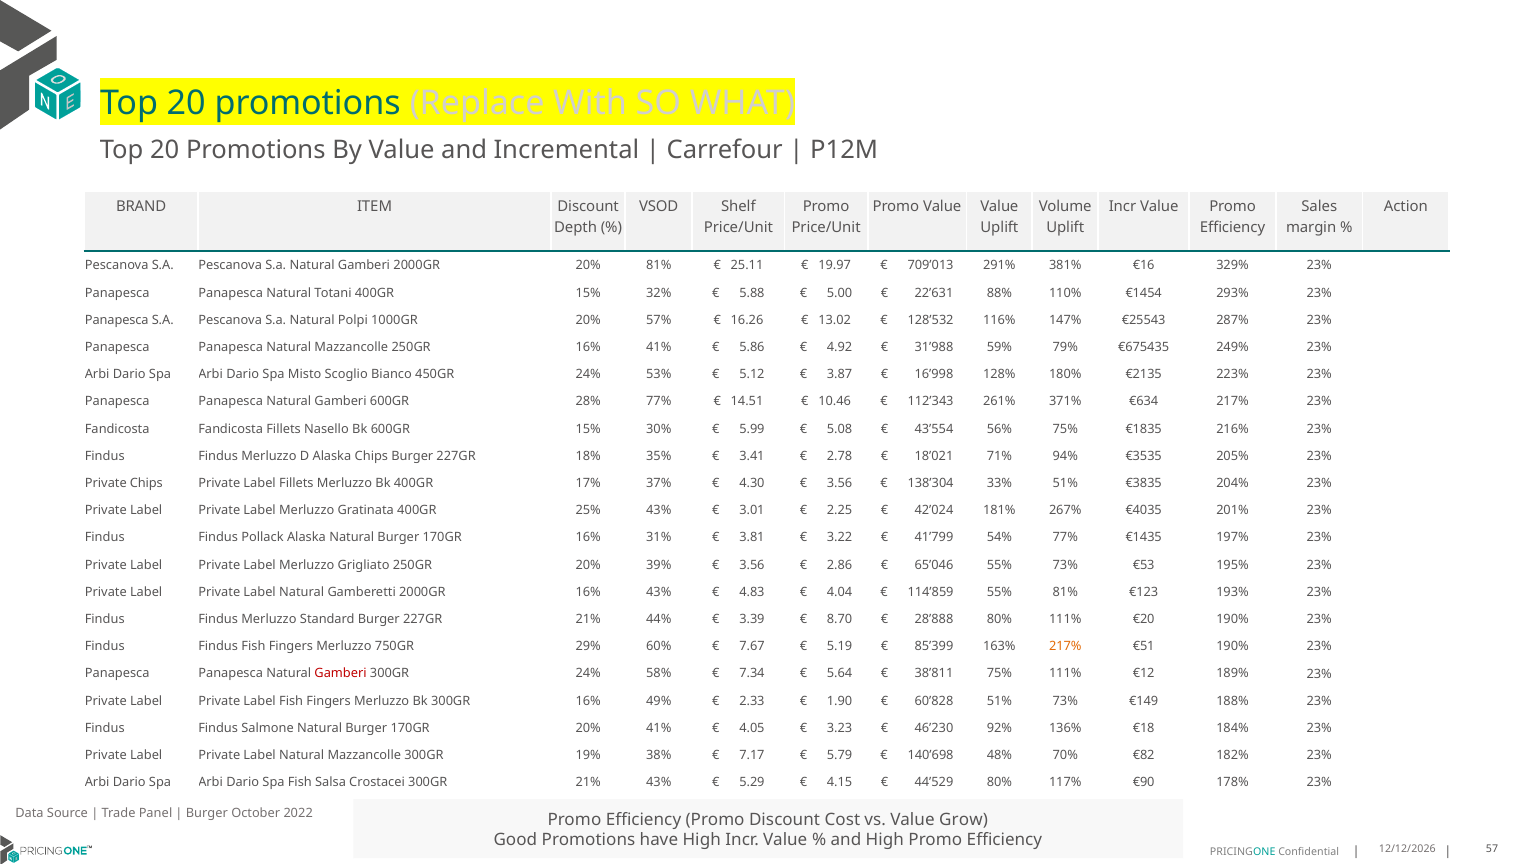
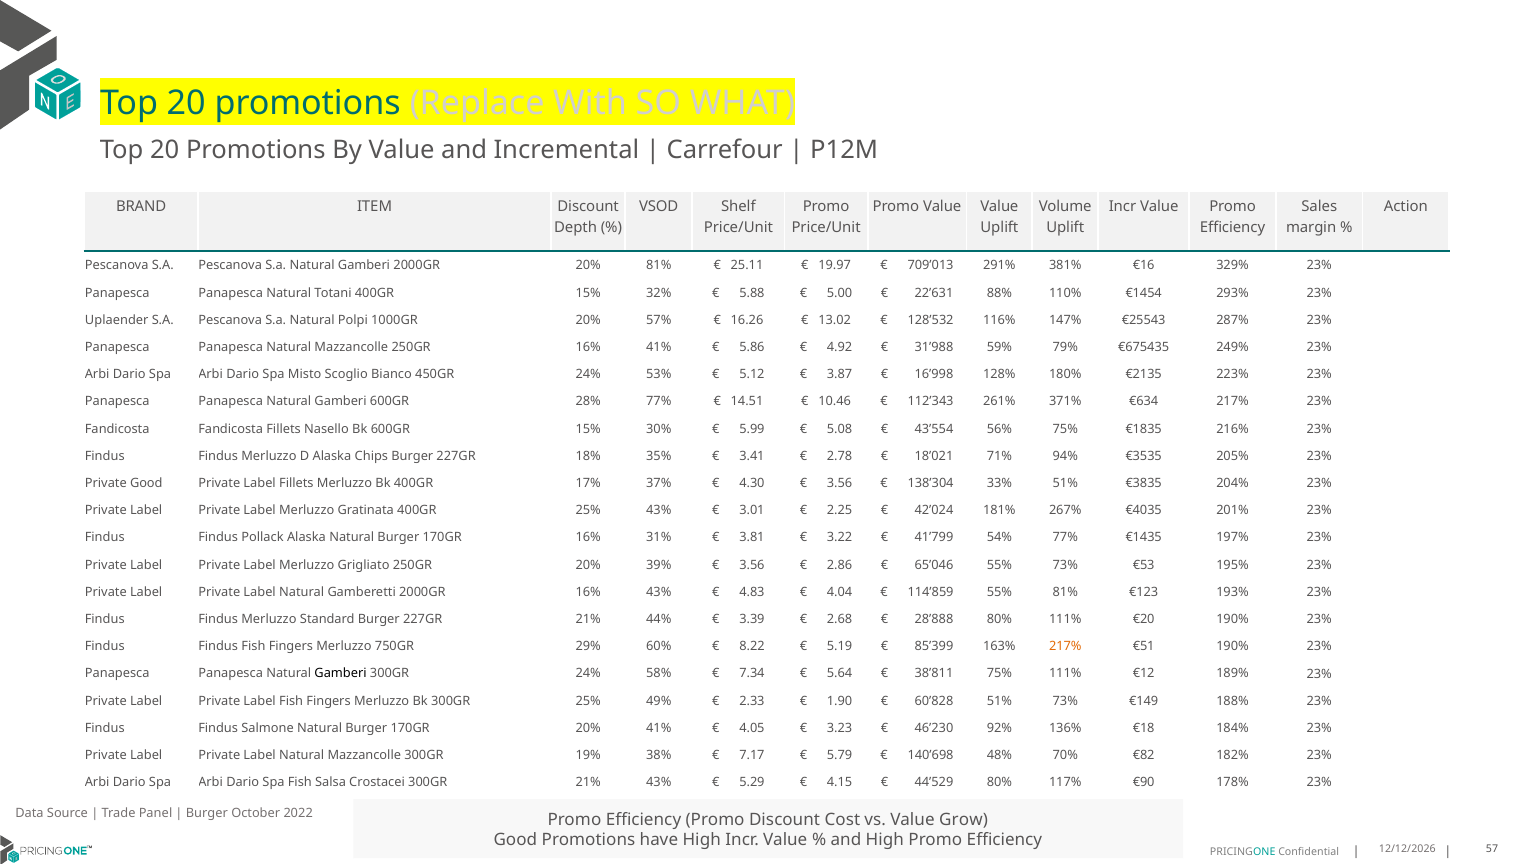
Panapesca: Panapesca -> Uplaender (117, 320)
Private Chips: Chips -> Good (146, 483)
8.70: 8.70 -> 2.68 (840, 619)
7.67: 7.67 -> 8.22 (752, 647)
Gamberi colour: red -> black (341, 674)
300GR 16%: 16% -> 25% (588, 701)
